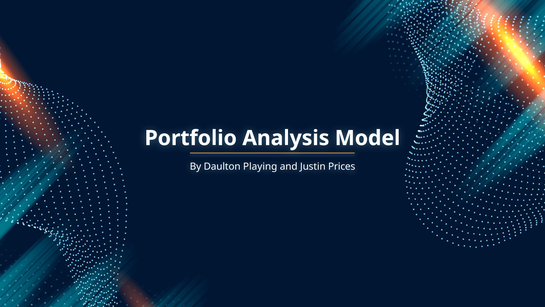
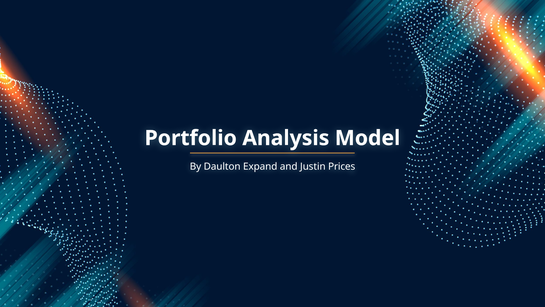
Playing: Playing -> Expand (260, 166)
